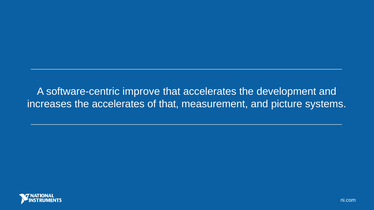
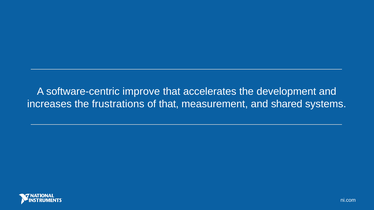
the accelerates: accelerates -> frustrations (118, 104)
picture: picture -> shared (287, 104)
